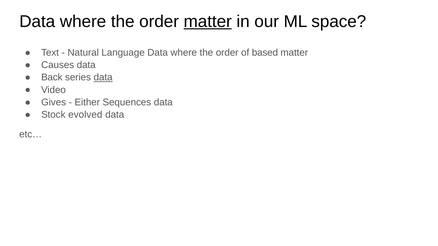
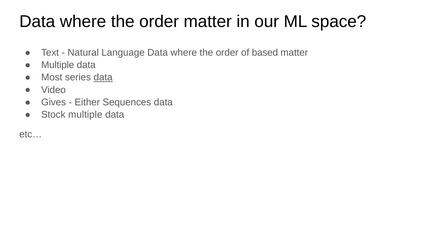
matter underline: present -> none (208, 22)
Causes: Causes -> Multiple (58, 65)
Back: Back -> Most (52, 78)
Stock evolved: evolved -> multiple (85, 115)
